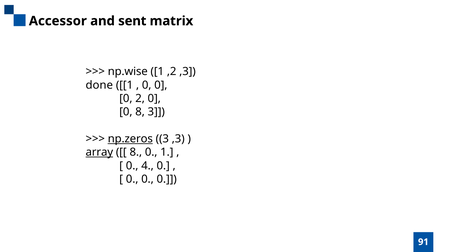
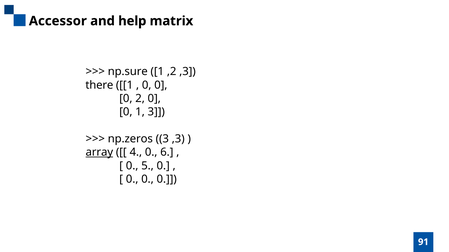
sent: sent -> help (132, 21)
np.wise: np.wise -> np.sure (128, 72)
done: done -> there (99, 85)
0 8: 8 -> 1 (140, 112)
np.zeros underline: present -> none (130, 139)
8: 8 -> 4 (136, 153)
0 1: 1 -> 6 (167, 153)
4: 4 -> 5 (147, 166)
